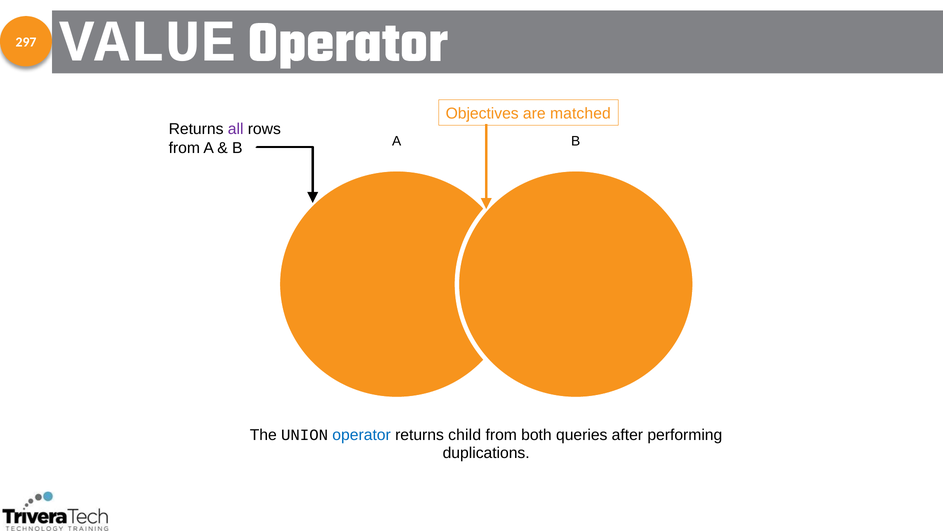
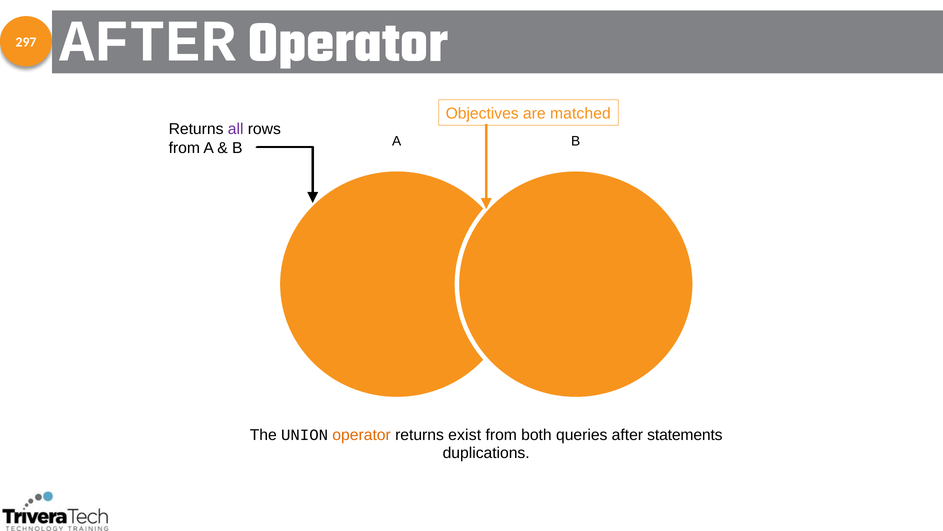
297 VALUE: VALUE -> AFTER (148, 41)
operator colour: blue -> orange (362, 435)
child: child -> exist (465, 435)
performing: performing -> statements (685, 435)
